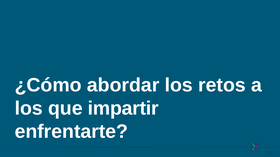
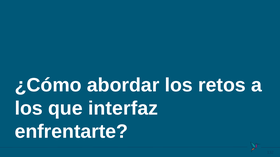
impartir: impartir -> interfaz (123, 109)
